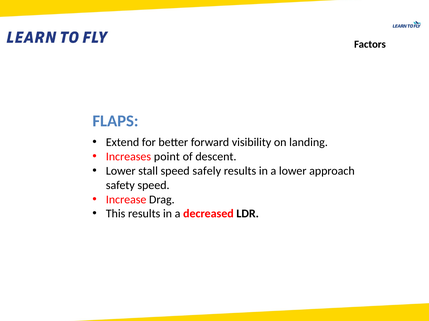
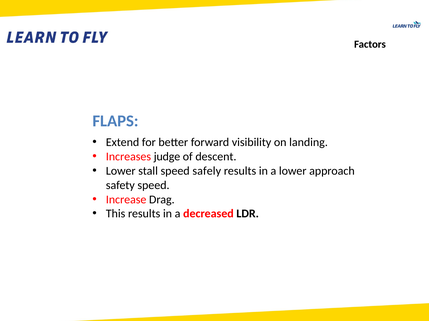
point: point -> judge (167, 157)
